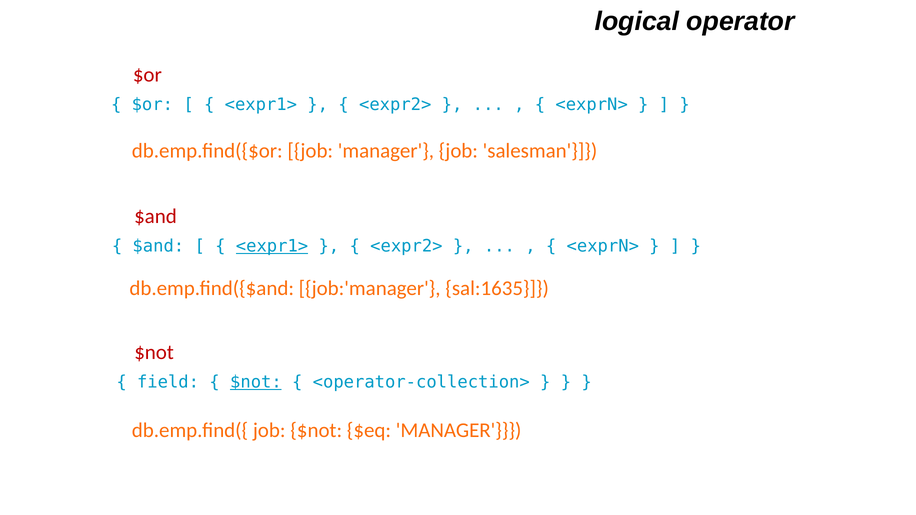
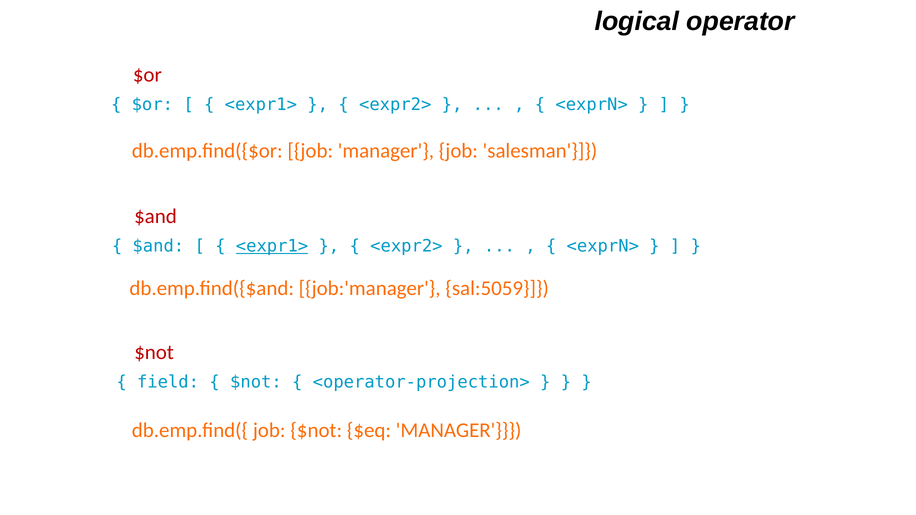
sal:1635: sal:1635 -> sal:5059 (497, 289)
$not underline: present -> none (256, 382)
<operator-collection>: <operator-collection> -> <operator-projection> (421, 382)
